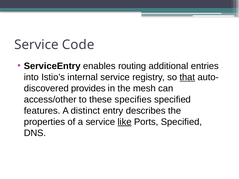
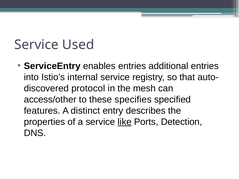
Code: Code -> Used (78, 45)
enables routing: routing -> entries (132, 66)
that underline: present -> none (187, 77)
provides: provides -> protocol (88, 89)
Ports Specified: Specified -> Detection (182, 122)
